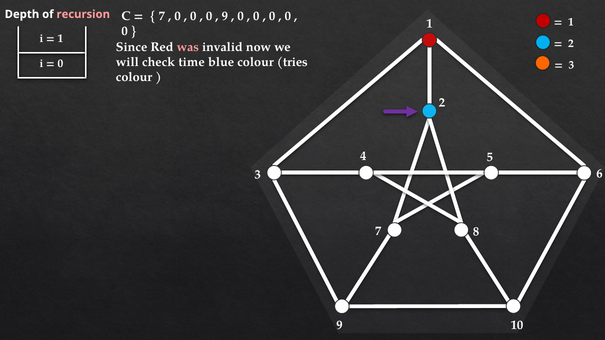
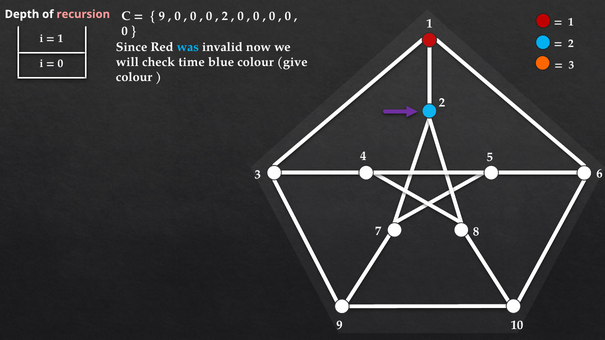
7: 7 -> 9 (162, 16)
9: 9 -> 2 (225, 16)
was colour: pink -> light blue (188, 47)
tries: tries -> give (292, 62)
